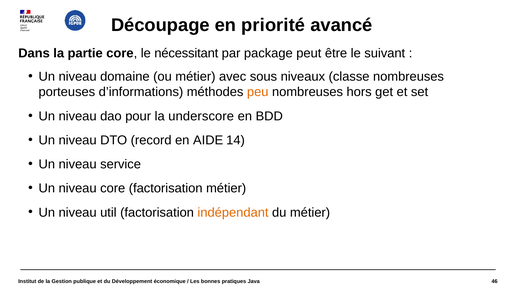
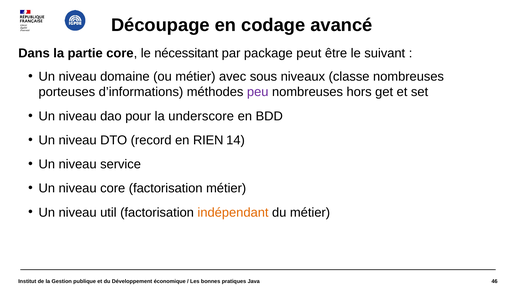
priorité: priorité -> codage (273, 25)
peu colour: orange -> purple (258, 92)
AIDE: AIDE -> RIEN (208, 140)
